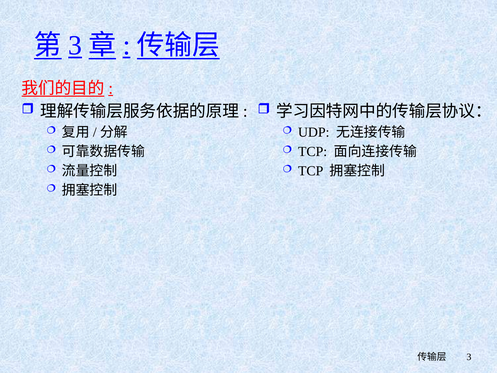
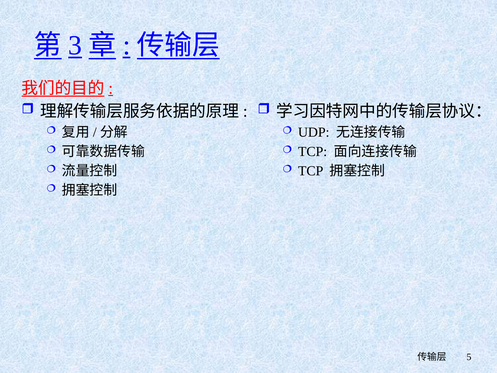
3: 3 -> 5 (469, 357)
